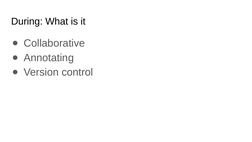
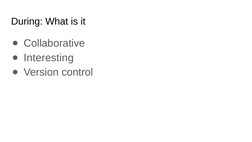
Annotating: Annotating -> Interesting (49, 58)
